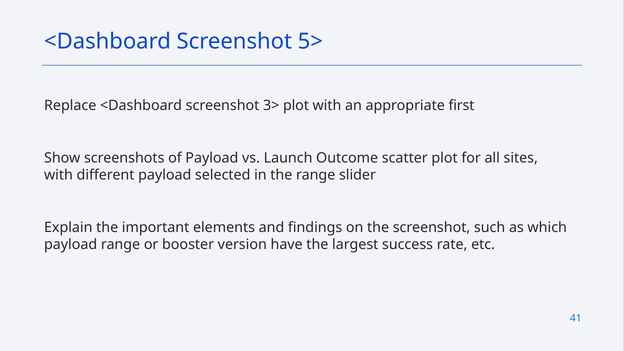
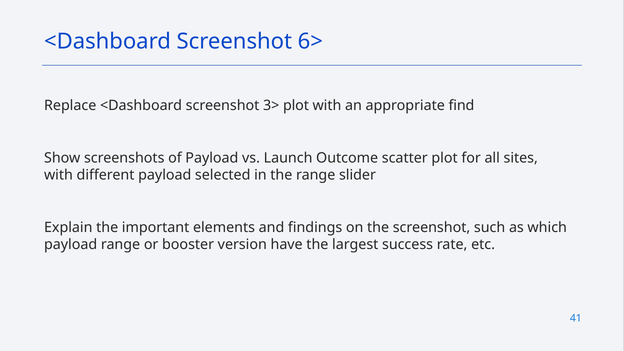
5>: 5> -> 6> (310, 42)
first: first -> find (461, 105)
